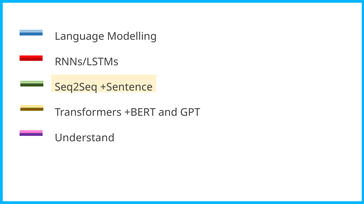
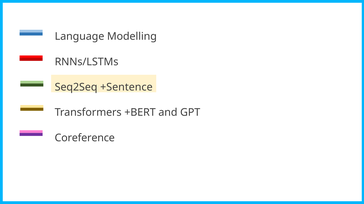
Understand: Understand -> Coreference (85, 138)
